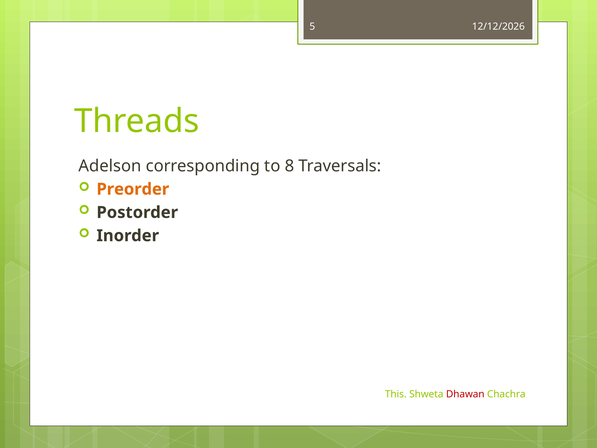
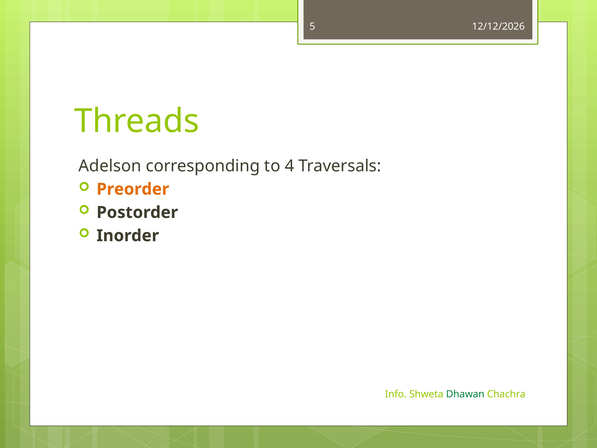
8: 8 -> 4 (289, 166)
This: This -> Info (396, 394)
Dhawan colour: red -> green (465, 394)
